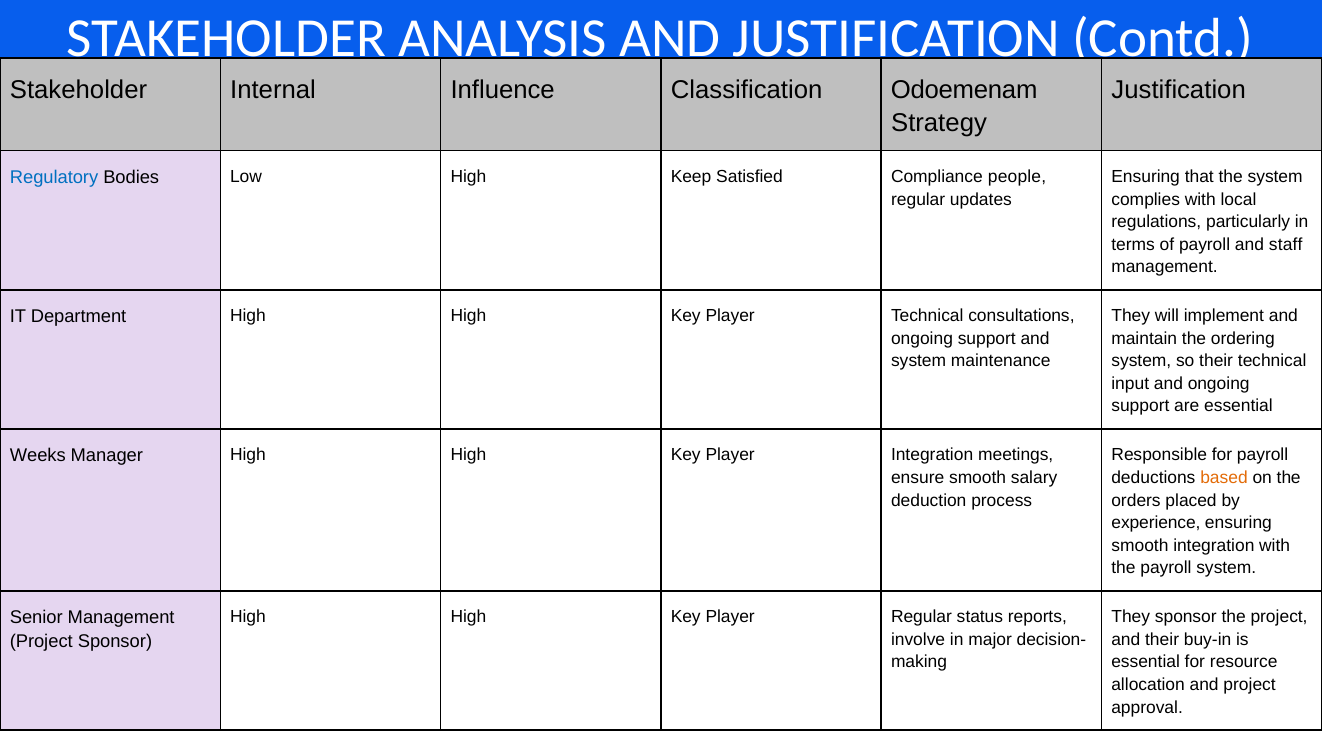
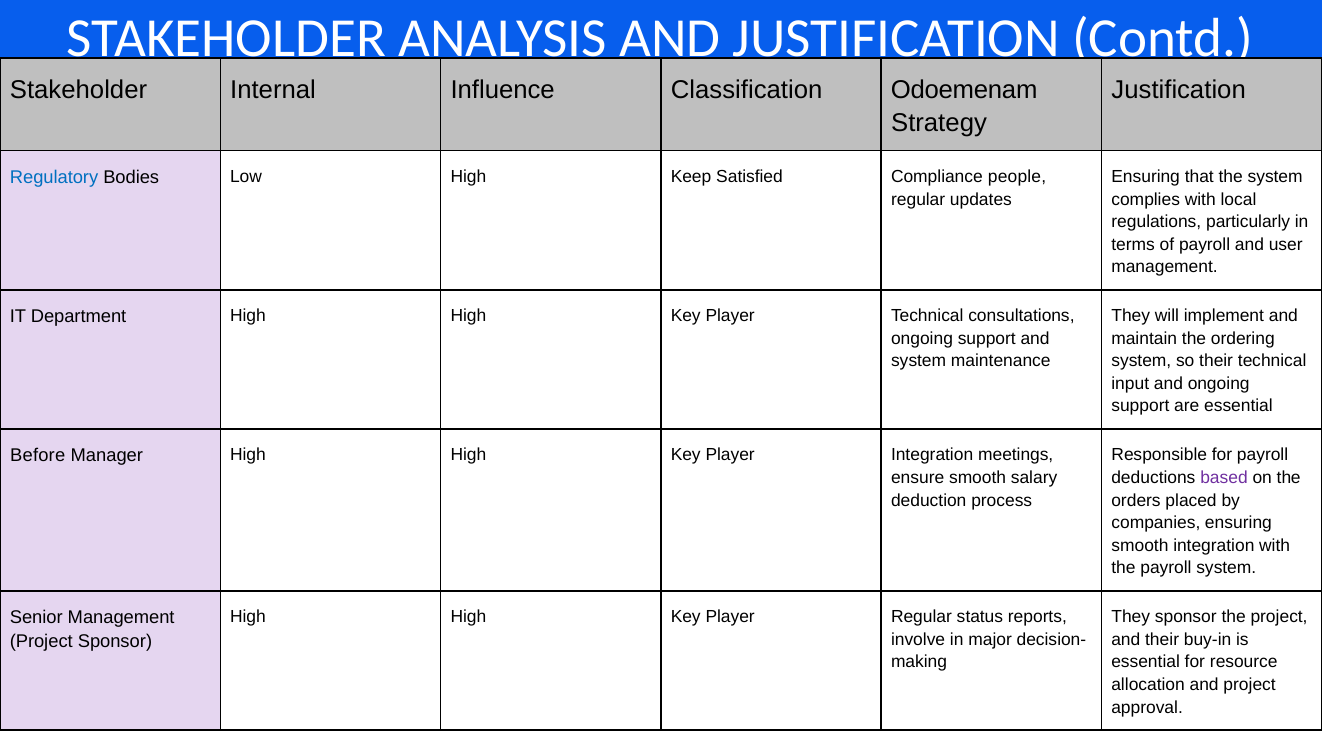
staff: staff -> user (1286, 244)
Weeks: Weeks -> Before (38, 455)
based colour: orange -> purple (1224, 478)
experience: experience -> companies (1156, 523)
